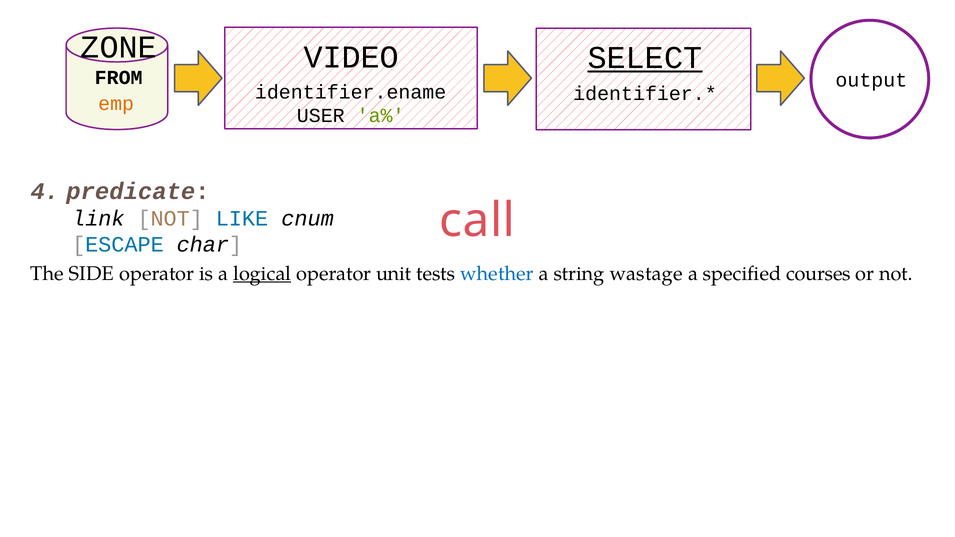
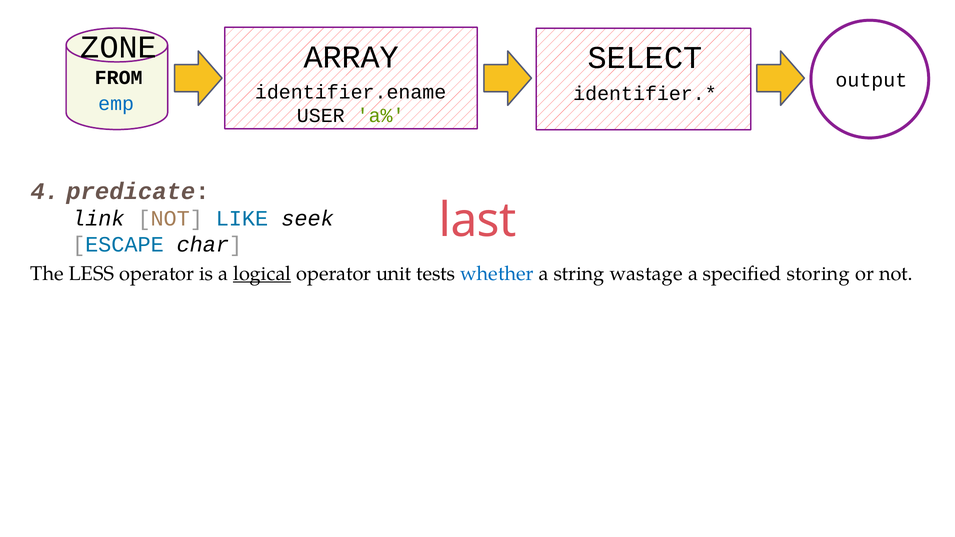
VIDEO: VIDEO -> ARRAY (351, 57)
SELECT underline: present -> none (645, 58)
emp colour: orange -> blue (116, 104)
call: call -> last (478, 221)
cnum: cnum -> seek (308, 219)
SIDE: SIDE -> LESS (91, 274)
courses: courses -> storing (818, 274)
